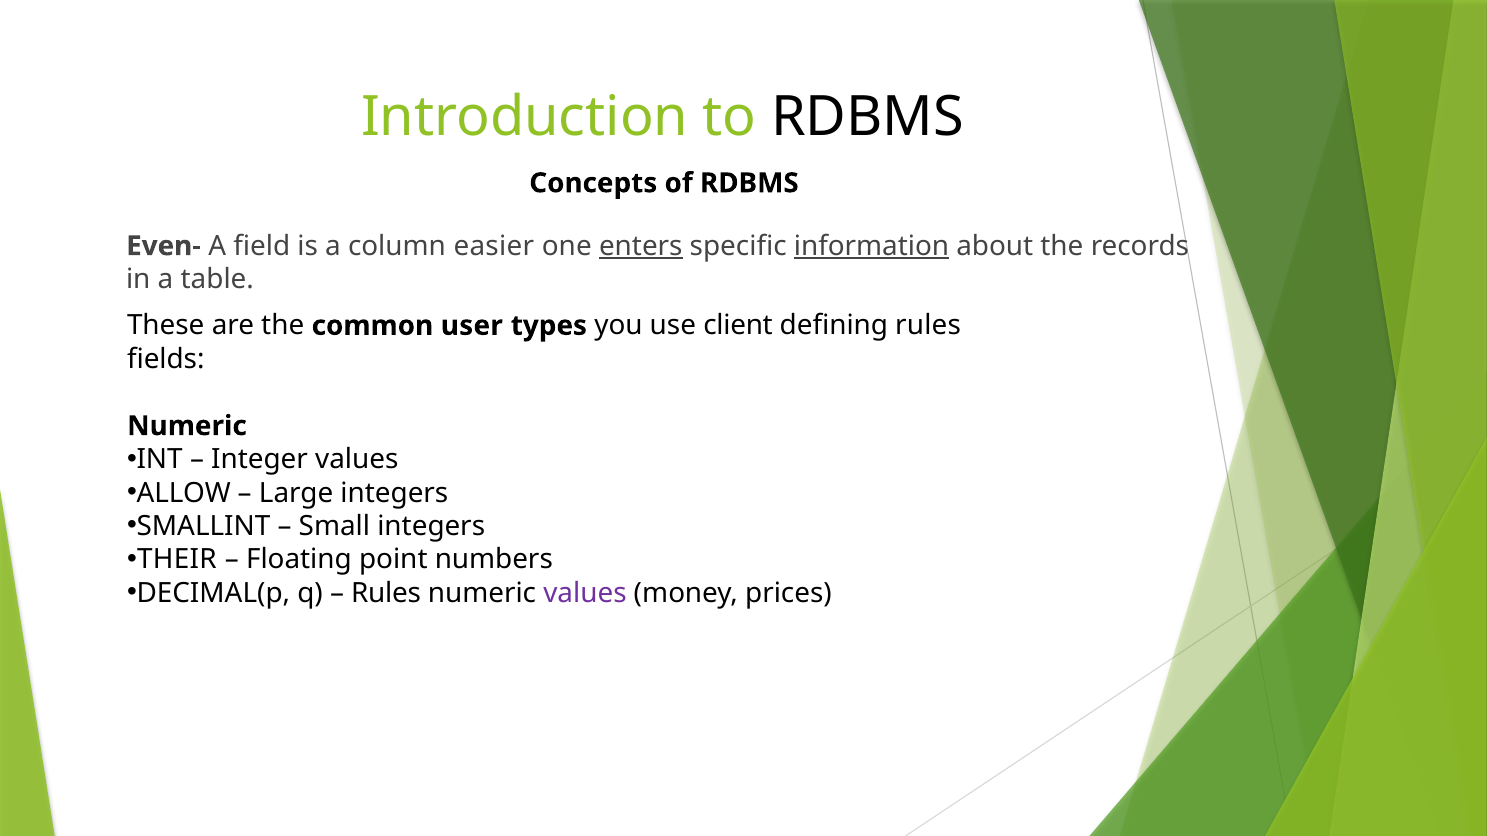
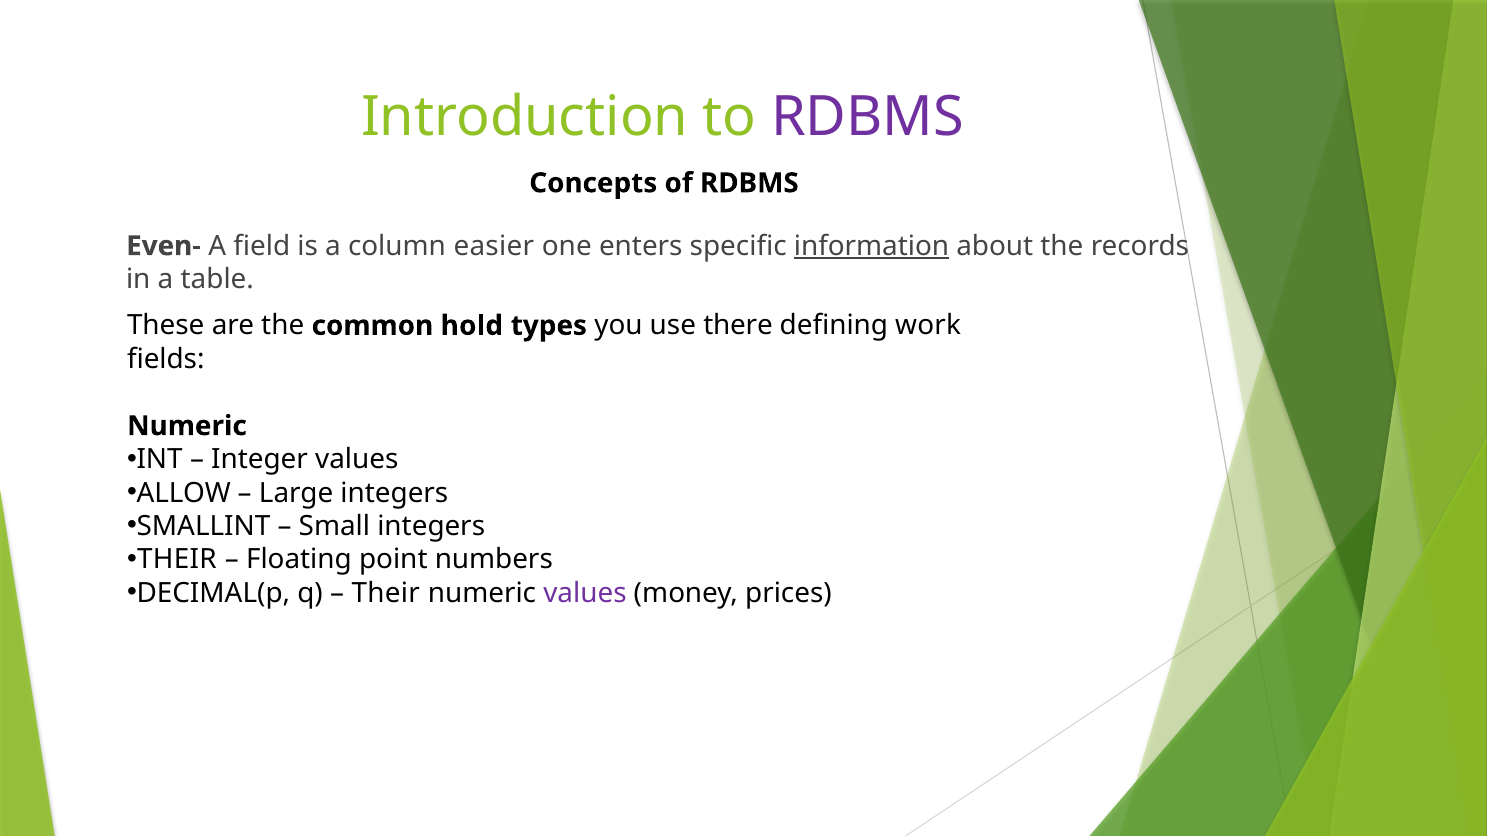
RDBMS colour: black -> purple (868, 117)
enters underline: present -> none (641, 246)
user: user -> hold (472, 326)
client: client -> there (738, 326)
defining rules: rules -> work (928, 326)
Rules: Rules -> Their (386, 593)
